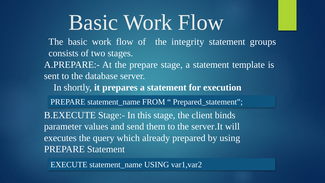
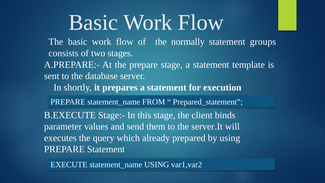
integrity: integrity -> normally (188, 42)
